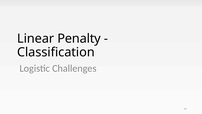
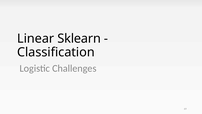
Penalty: Penalty -> Sklearn (79, 38)
